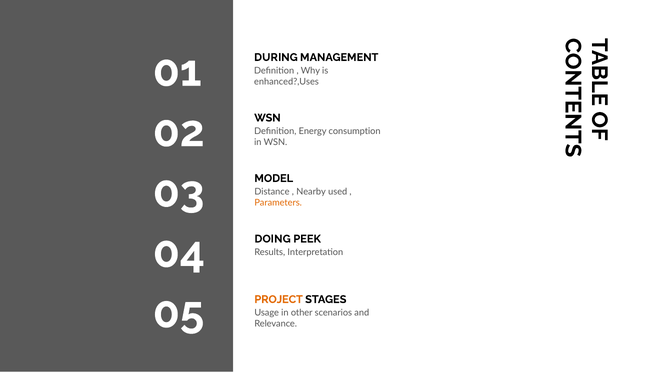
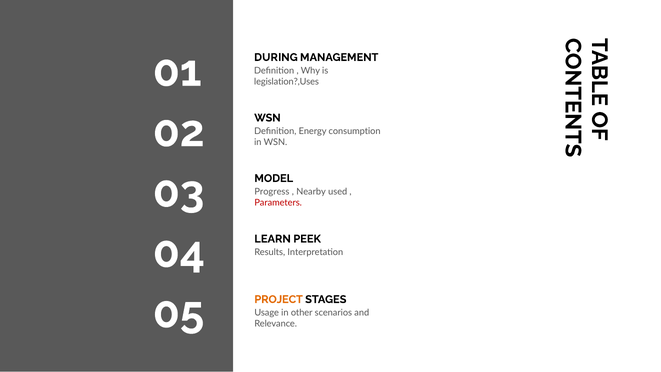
enhanced?,Uses: enhanced?,Uses -> legislation?,Uses (287, 82)
Distance: Distance -> Progress (272, 192)
Parameters colour: orange -> red (278, 203)
DOING: DOING -> LEARN (273, 239)
